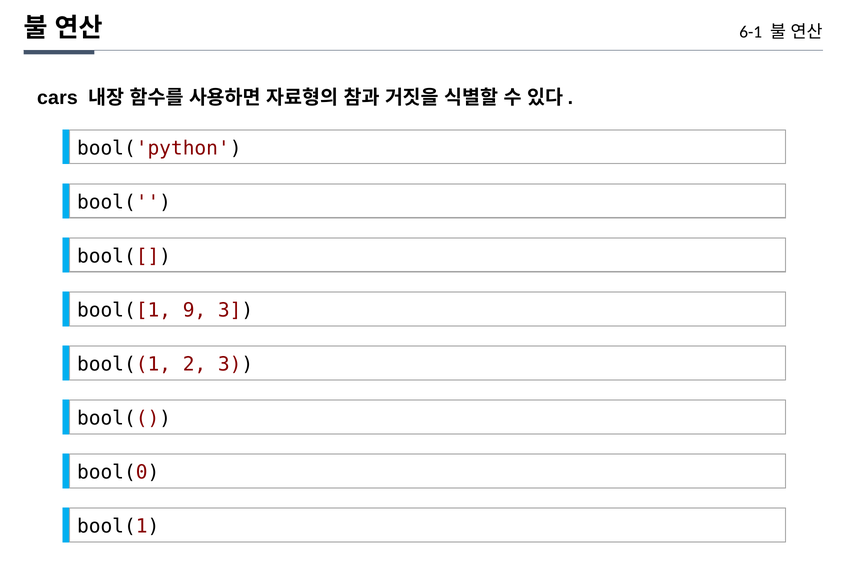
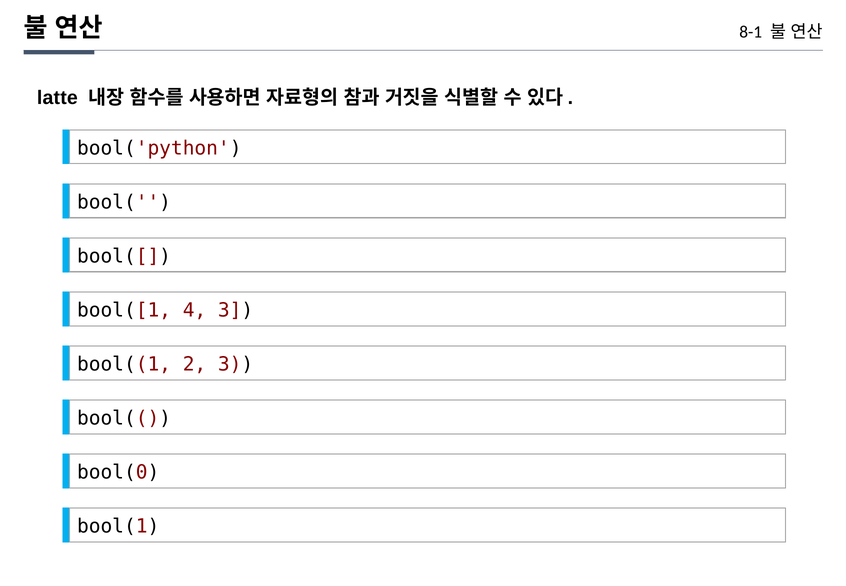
6-1: 6-1 -> 8-1 (751, 32)
cars: cars -> latte (57, 98)
9: 9 -> 4 (194, 310)
